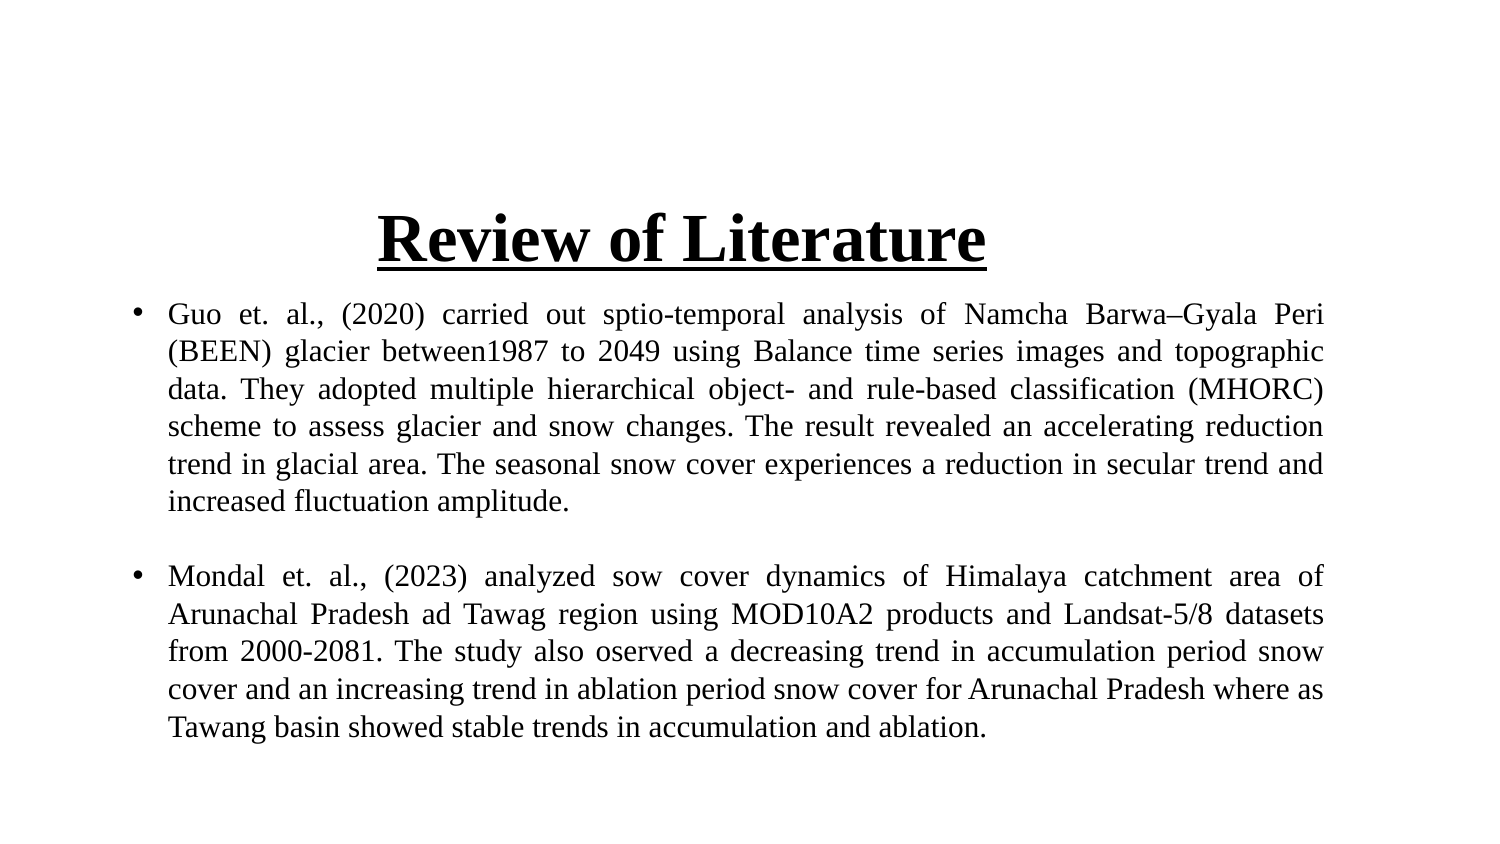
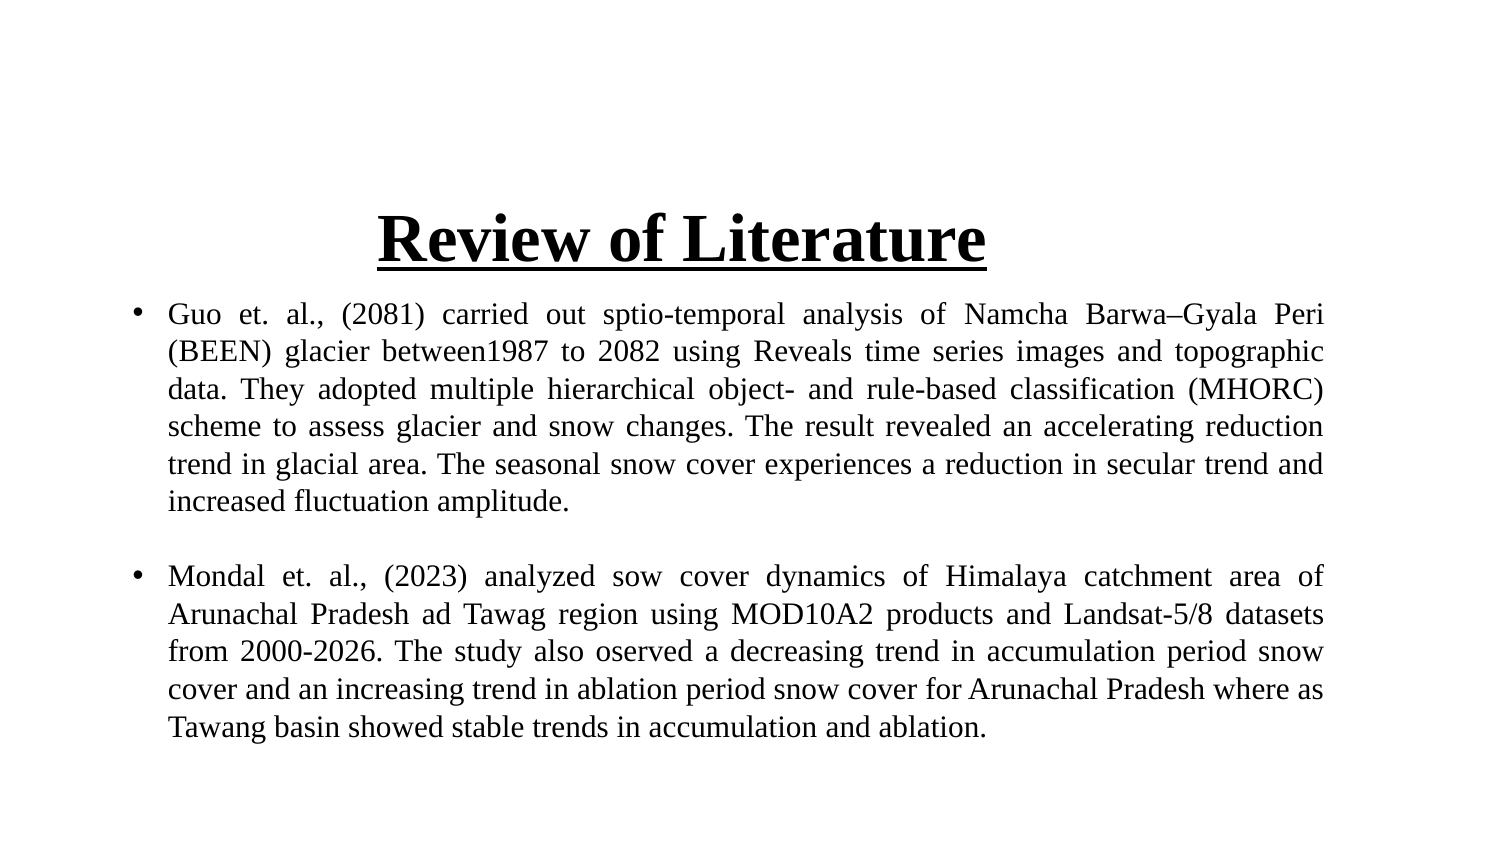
2020: 2020 -> 2081 (383, 314)
2049: 2049 -> 2082 (629, 351)
Balance: Balance -> Reveals (803, 351)
2000-2081: 2000-2081 -> 2000-2026 (312, 651)
